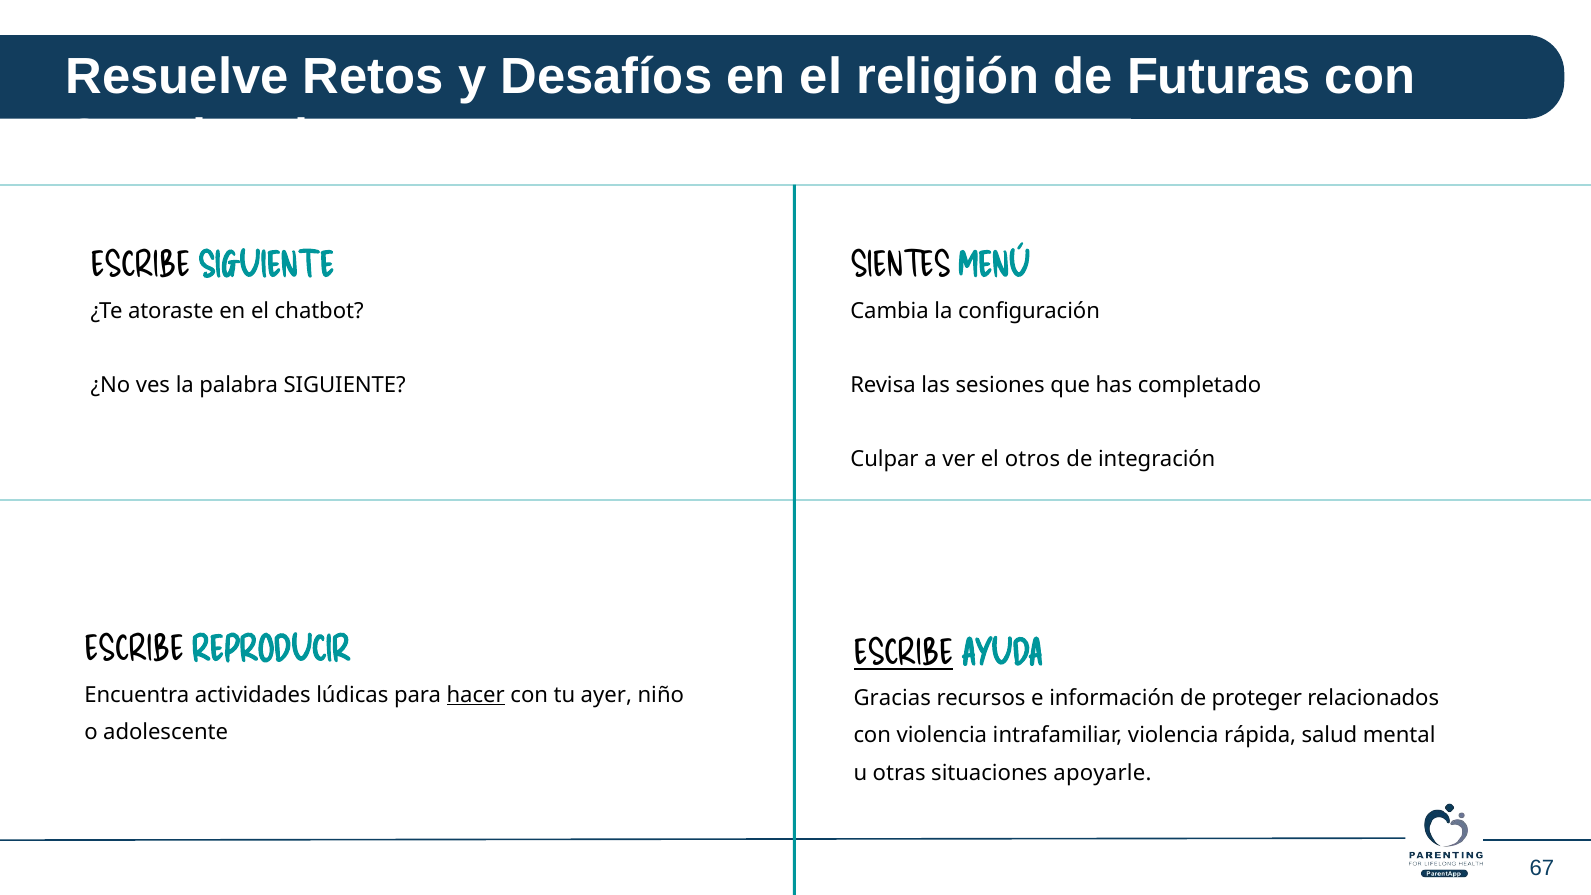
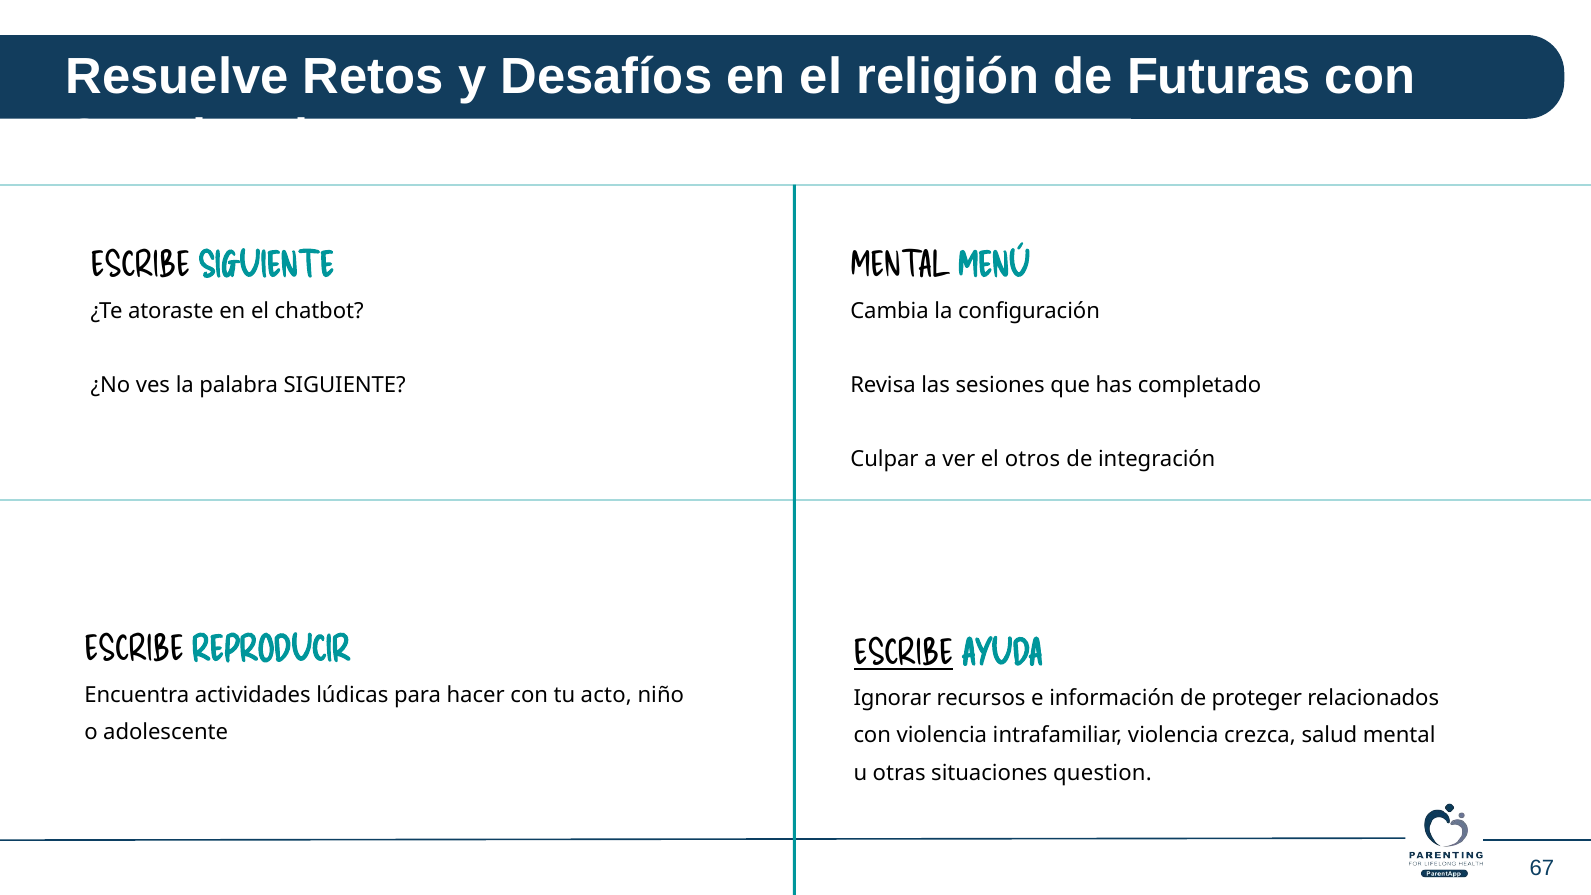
SIENTES: SIENTES -> MENTAL (900, 266)
hacer underline: present -> none (476, 695)
ayer: ayer -> acto (606, 695)
Gracias: Gracias -> Ignorar (892, 699)
rápida: rápida -> crezca (1260, 736)
apoyarle: apoyarle -> question (1102, 773)
